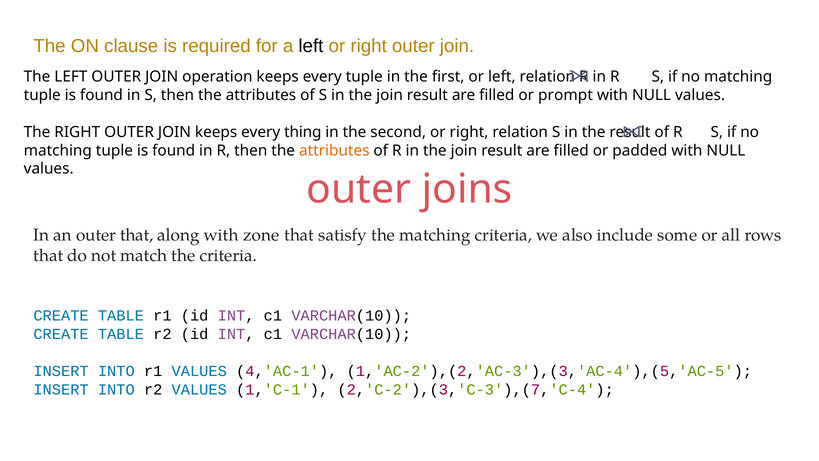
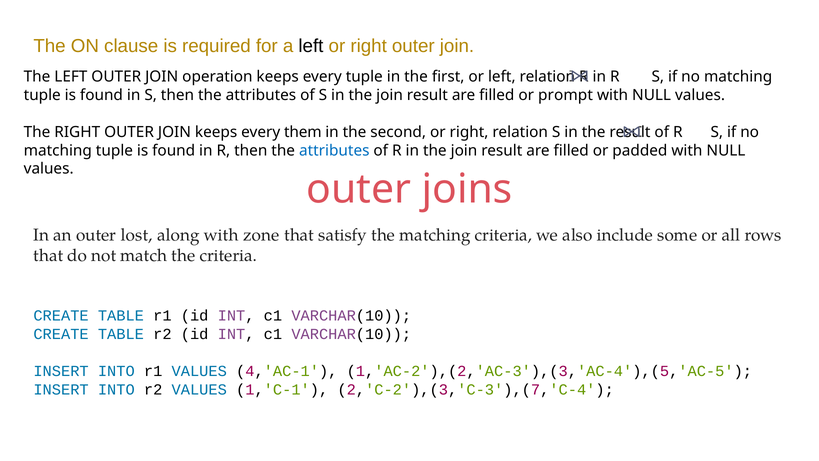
thing: thing -> them (303, 132)
attributes colour: orange -> blue (334, 150)
outer that: that -> lost (137, 235)
